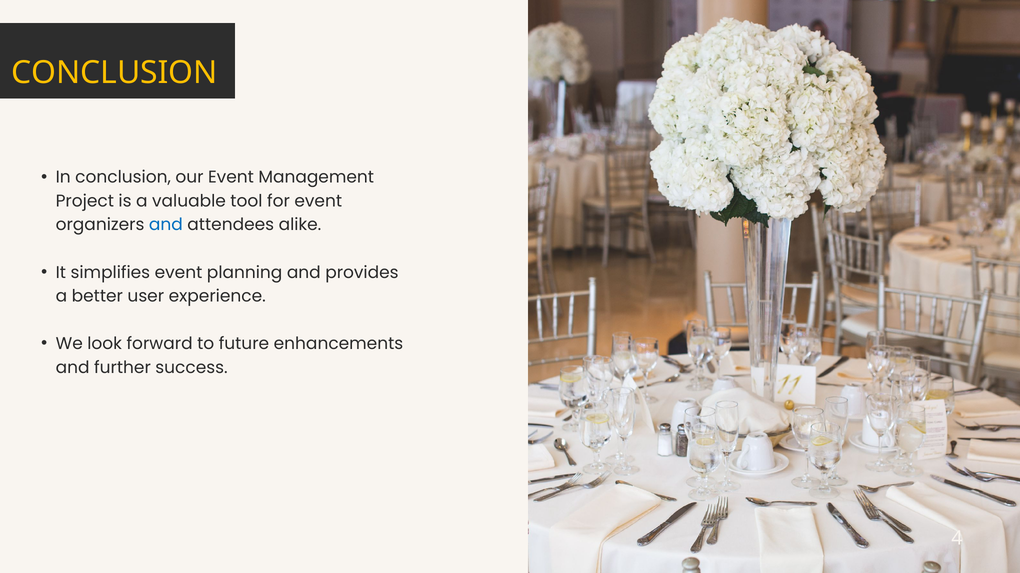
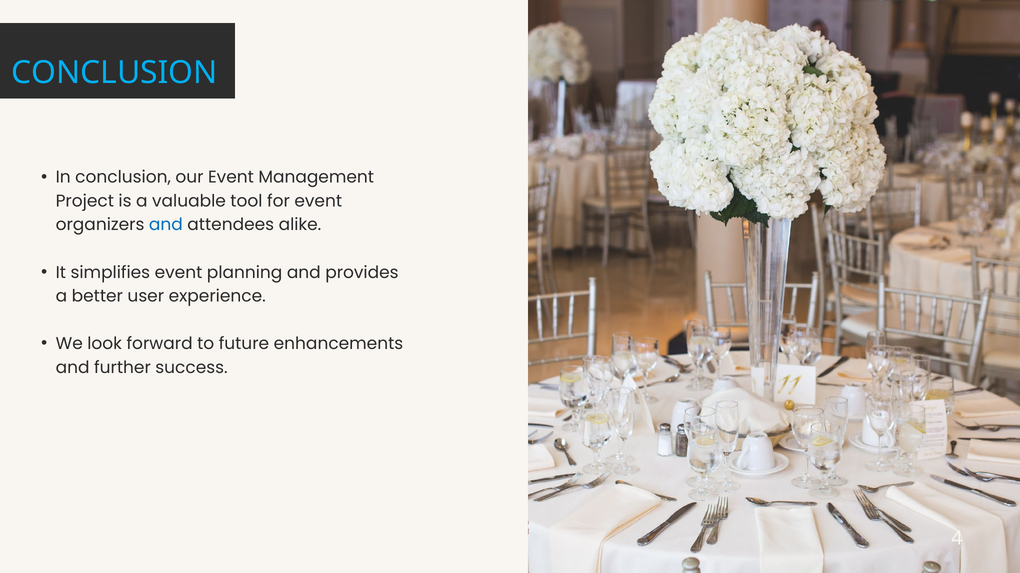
CONCLUSION colour: yellow -> light blue (114, 73)
